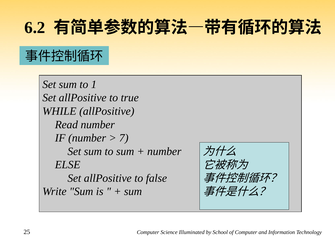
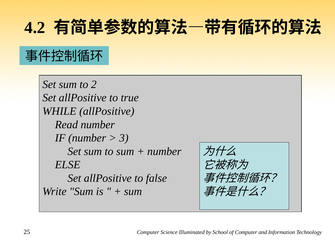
6.2: 6.2 -> 4.2 (35, 28)
1: 1 -> 2 (94, 84)
7: 7 -> 3 (124, 138)
